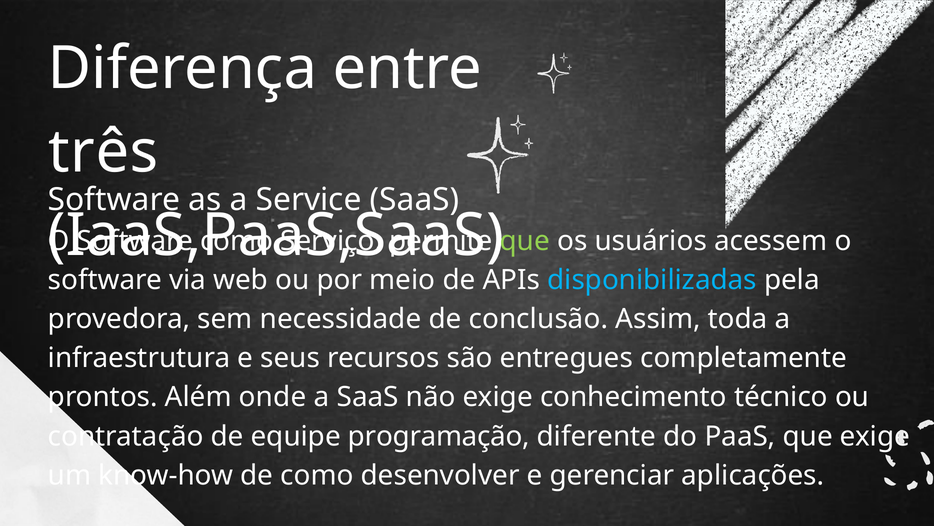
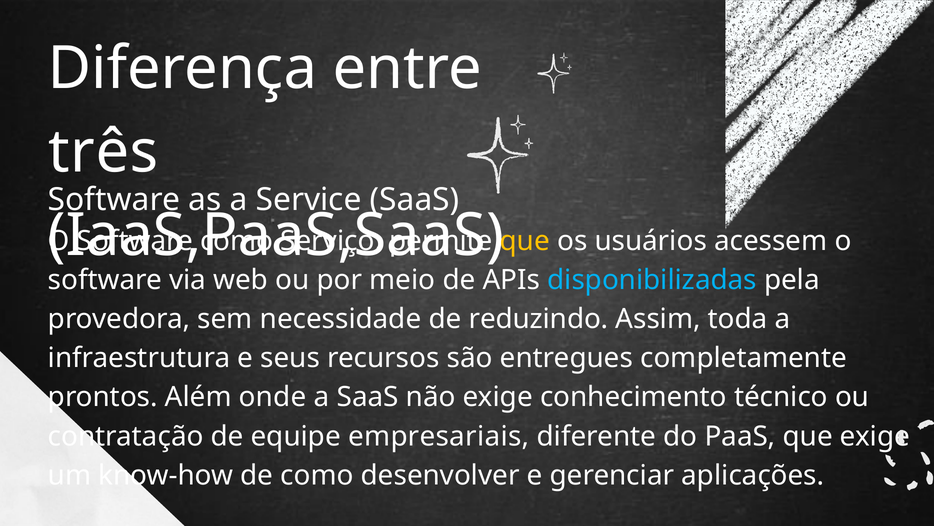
que colour: light green -> yellow (525, 241)
conclusão: conclusão -> reduzindo (538, 319)
programação: programação -> empresariais (439, 436)
